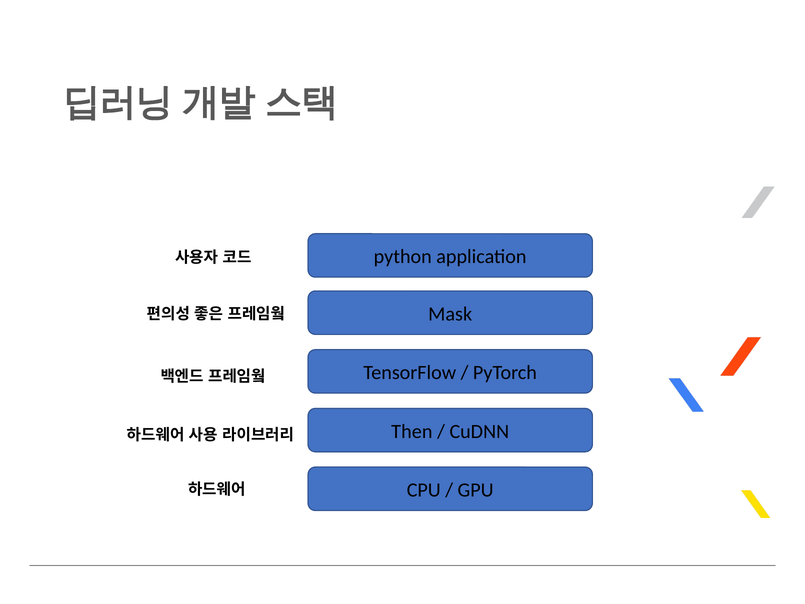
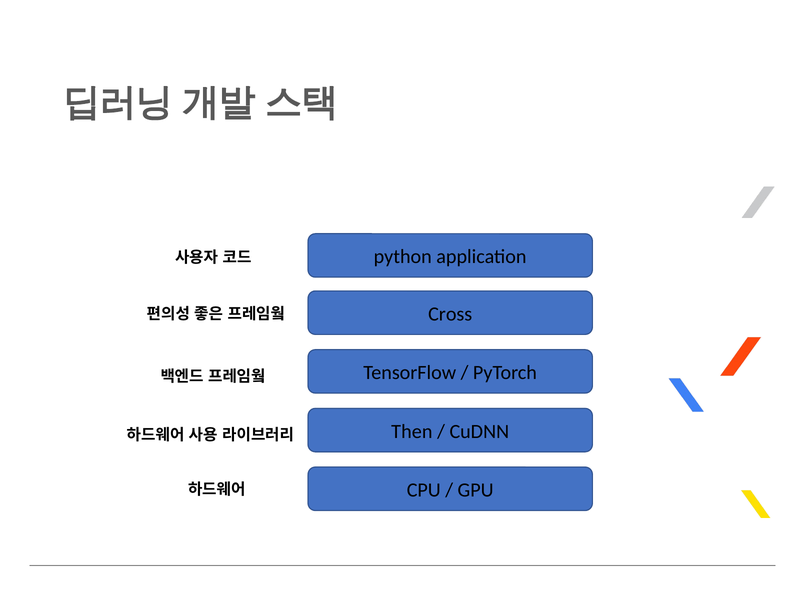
Mask: Mask -> Cross (450, 314)
